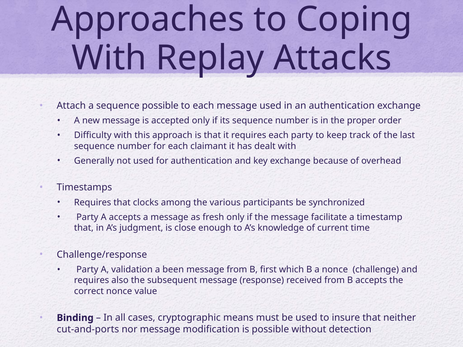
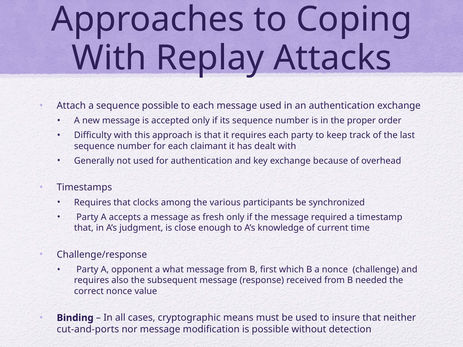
facilitate: facilitate -> required (329, 217)
validation: validation -> opponent (132, 270)
been: been -> what (173, 270)
B accepts: accepts -> needed (371, 281)
